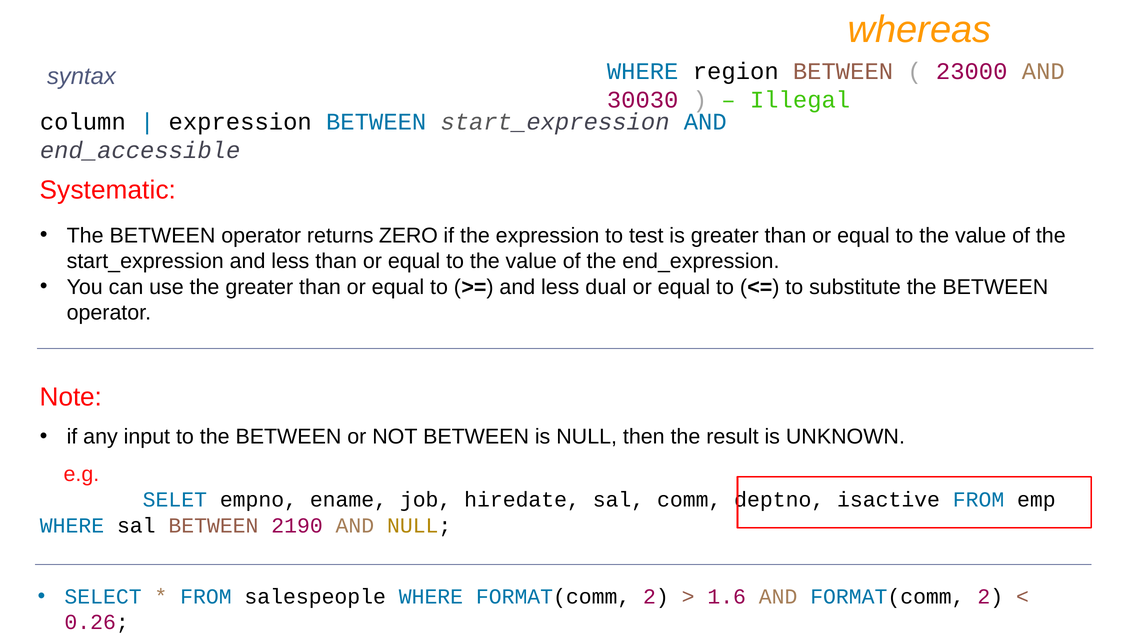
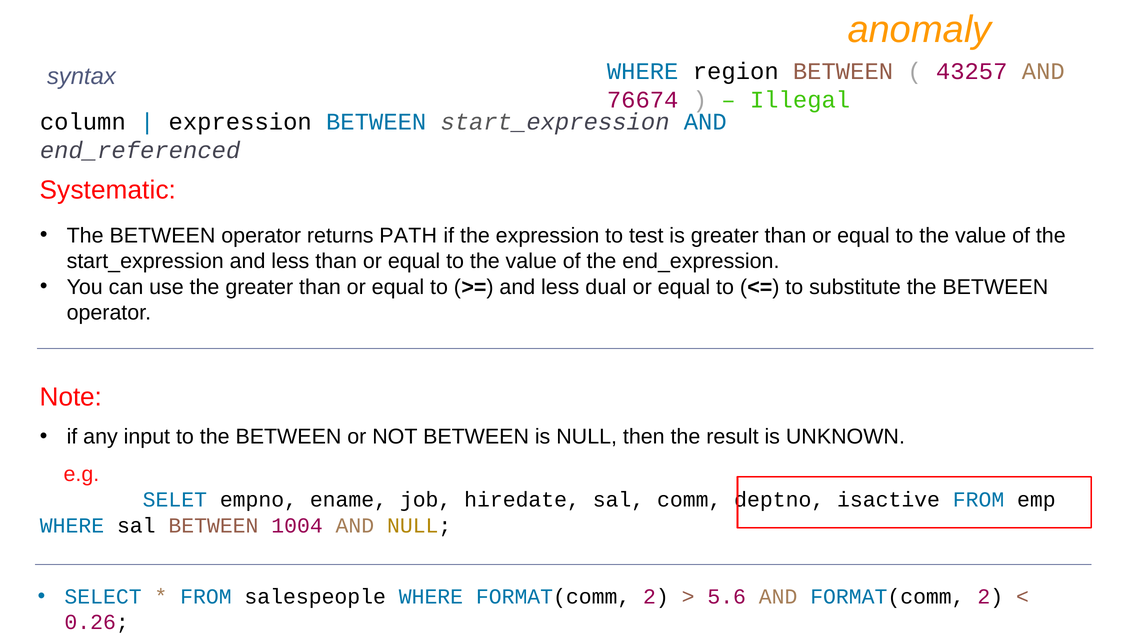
whereas: whereas -> anomaly (920, 30)
23000: 23000 -> 43257 (972, 71)
30030: 30030 -> 76674 (643, 100)
end_accessible: end_accessible -> end_referenced (140, 150)
ZERO: ZERO -> PATH (408, 235)
2190: 2190 -> 1004 (297, 525)
1.6: 1.6 -> 5.6 (727, 597)
